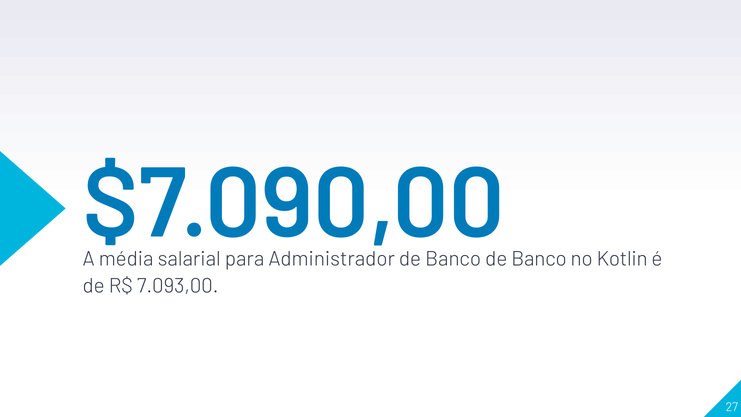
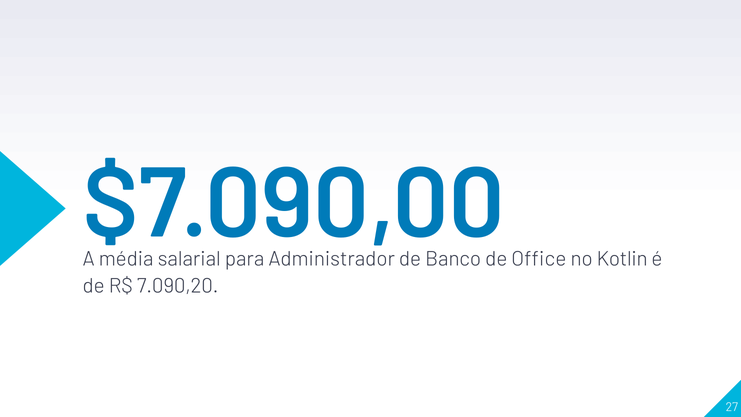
Banco: Banco -> Office (539, 259)
7.093,00: 7.093,00 -> 7.090,20 (178, 286)
